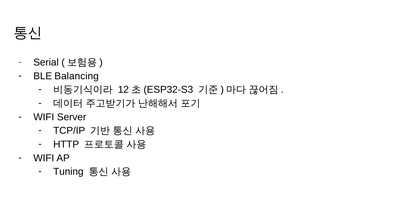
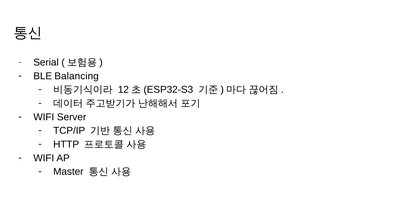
Tuning: Tuning -> Master (68, 172)
